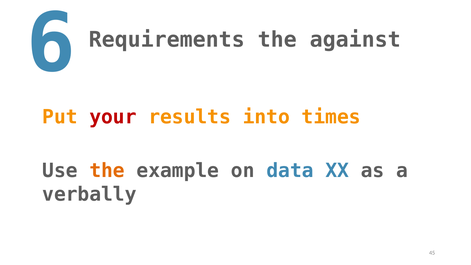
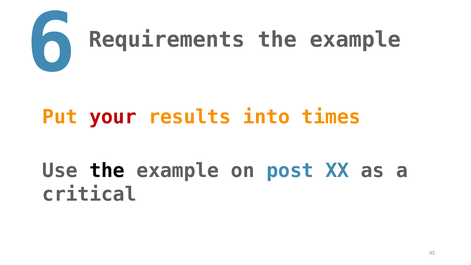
against: against -> example (355, 40)
the colour: orange -> black (107, 171)
data: data -> post (290, 171)
verbally: verbally -> critical (89, 194)
